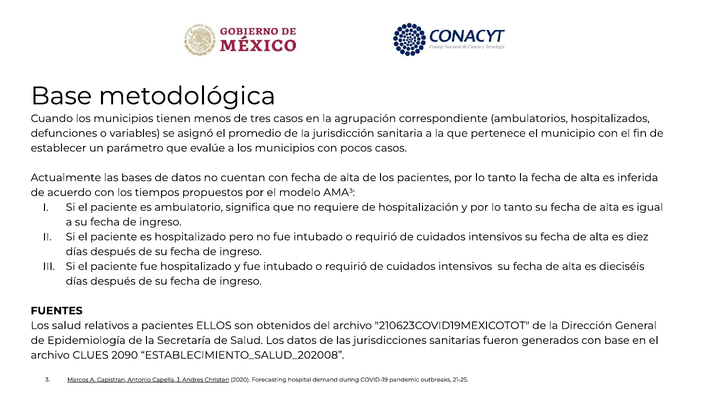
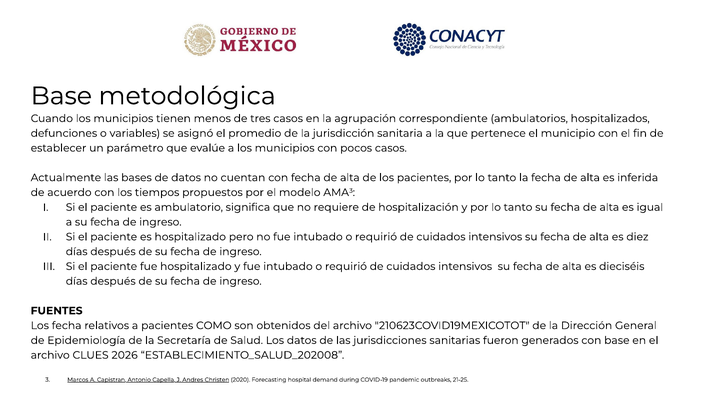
Los salud: salud -> fecha (67, 325)
ELLOS: ELLOS -> COMO (214, 325)
2090: 2090 -> 2026 (125, 355)
